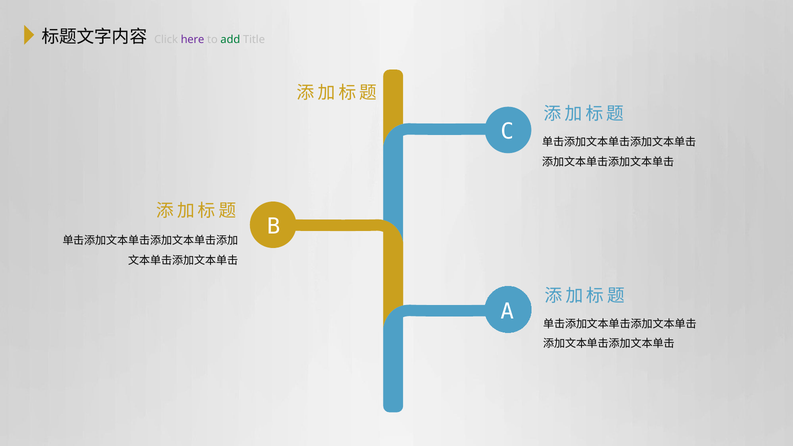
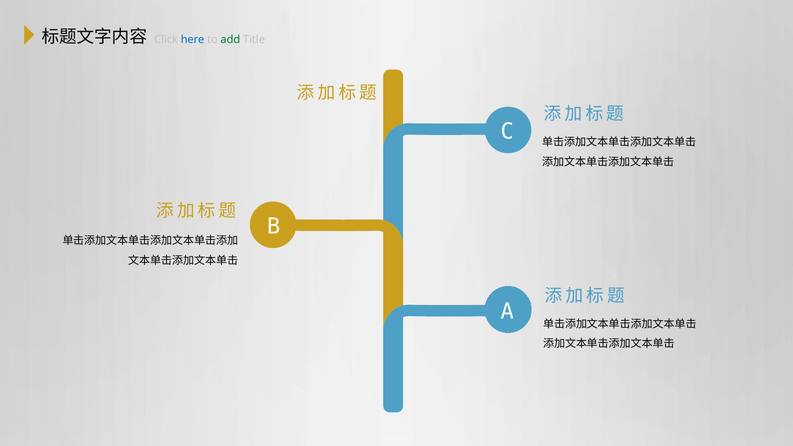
here colour: purple -> blue (193, 39)
